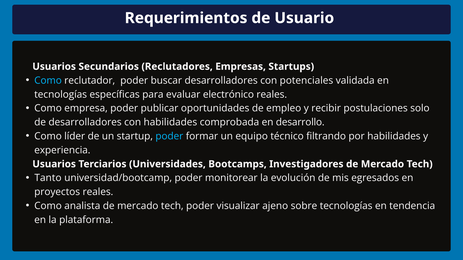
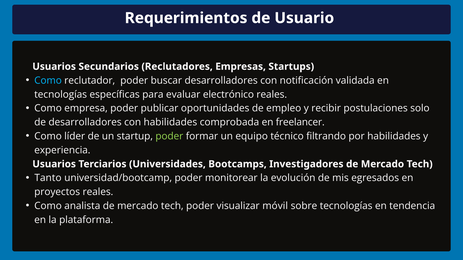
potenciales: potenciales -> notificación (306, 81)
desarrollo: desarrollo -> freelancer (300, 122)
poder colour: light blue -> light green (169, 136)
ajeno: ajeno -> móvil (275, 206)
